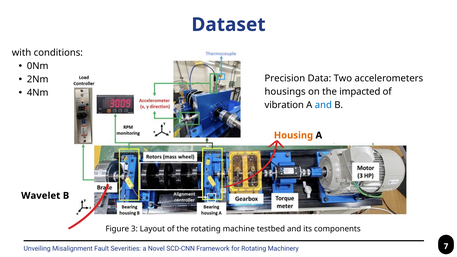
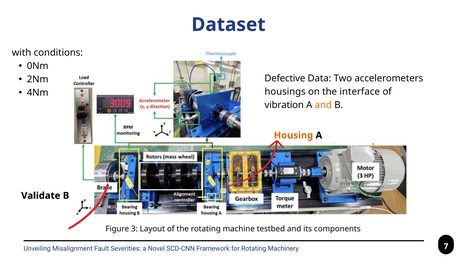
Precision: Precision -> Defective (285, 78)
impacted: impacted -> interface (360, 92)
and colour: blue -> orange (323, 105)
Wavelet: Wavelet -> Validate (41, 196)
